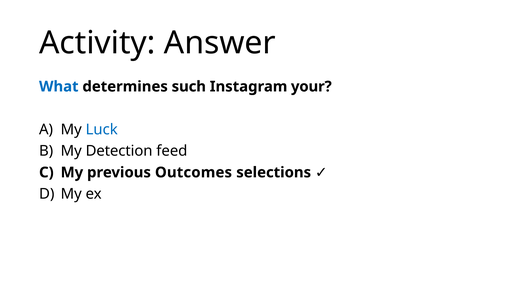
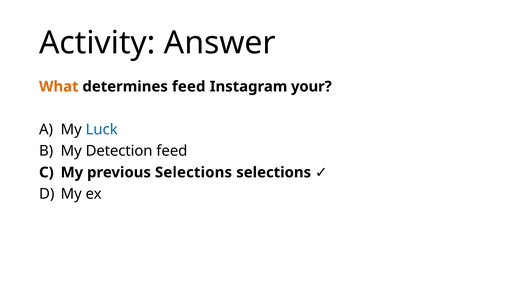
What colour: blue -> orange (59, 87)
determines such: such -> feed (189, 87)
previous Outcomes: Outcomes -> Selections (193, 172)
